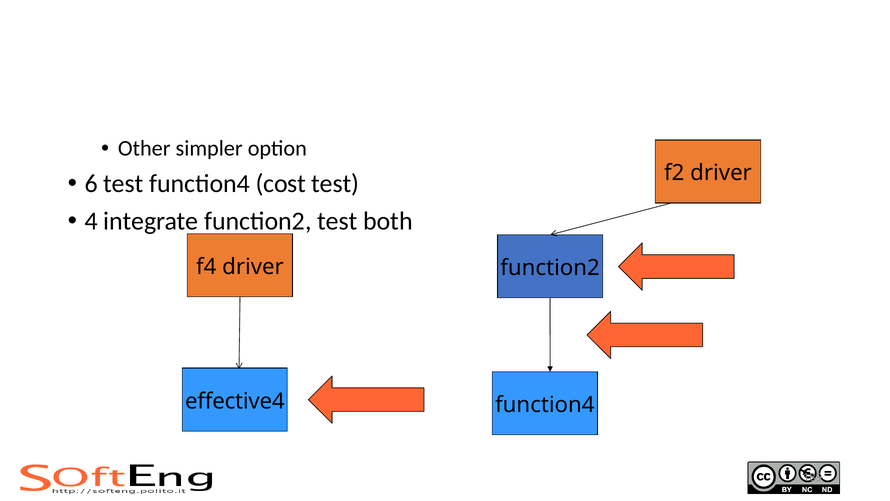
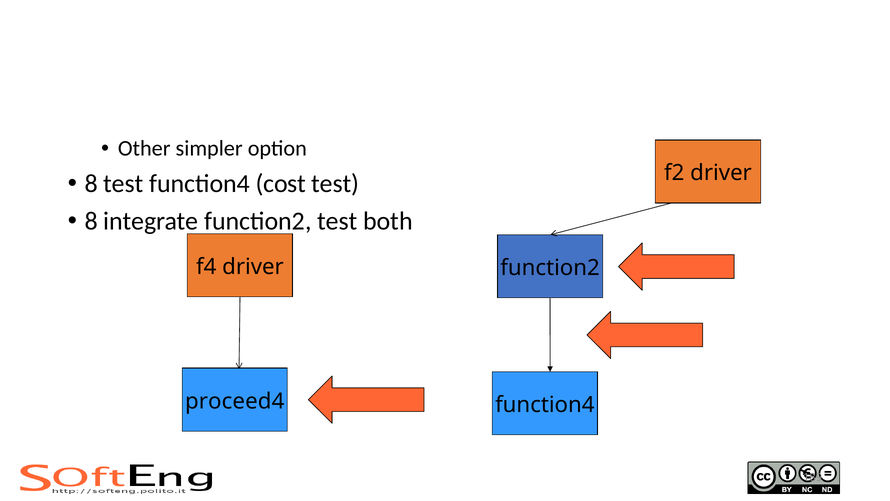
6: 6 -> 8 (91, 184)
4: 4 -> 8 (91, 221)
effective4: effective4 -> proceed4 (235, 401)
